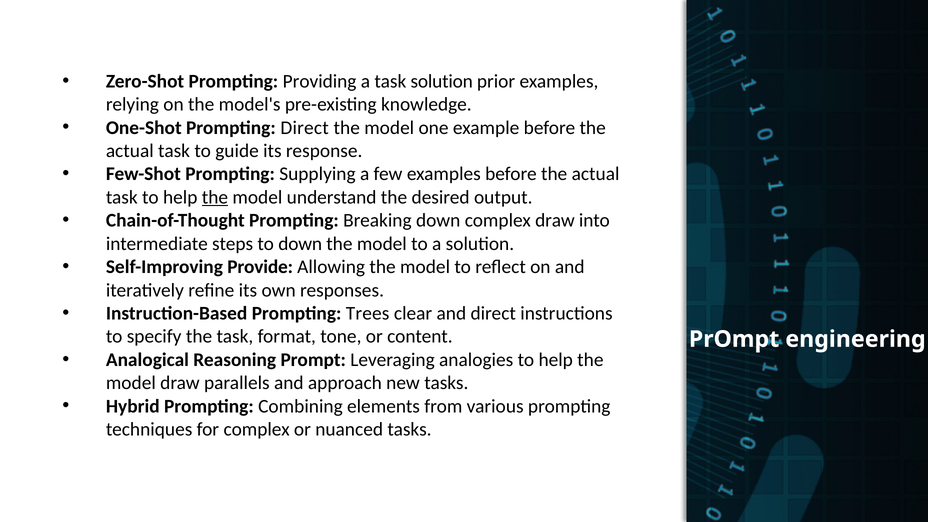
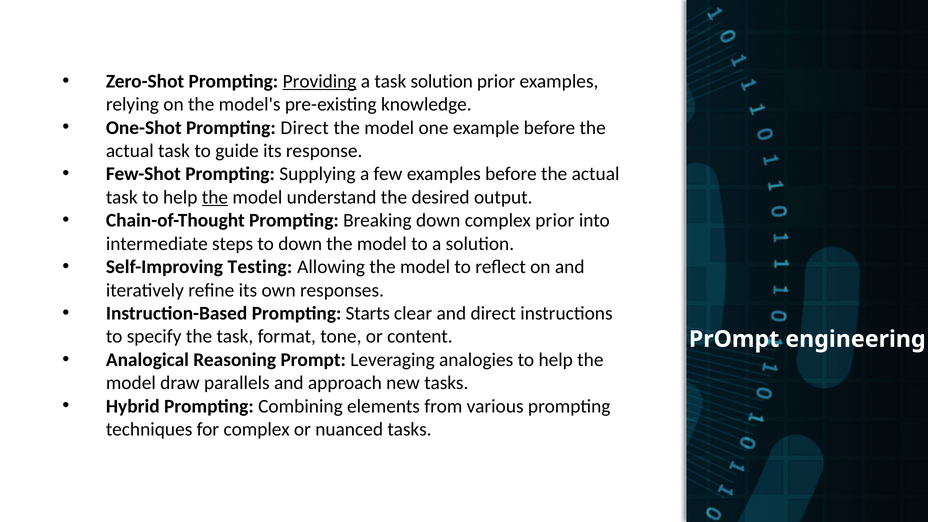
Providing underline: none -> present (320, 81)
complex draw: draw -> prior (555, 221)
Provide: Provide -> Testing (260, 267)
Trees: Trees -> Starts (368, 313)
